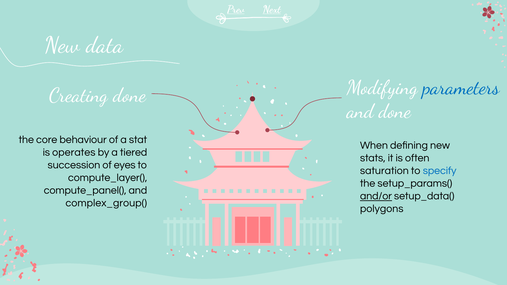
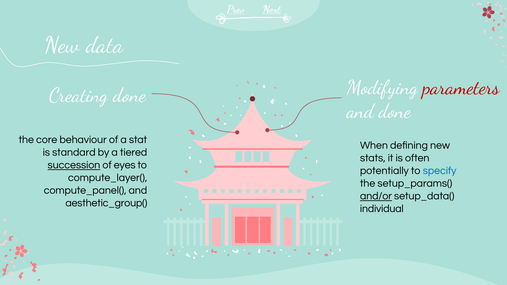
parameters colour: blue -> red (461, 87)
operates: operates -> standard (74, 152)
succession underline: none -> present (74, 165)
saturation: saturation -> potentially (384, 171)
complex_group(: complex_group( -> aesthetic_group( (106, 203)
polygons: polygons -> individual (382, 209)
